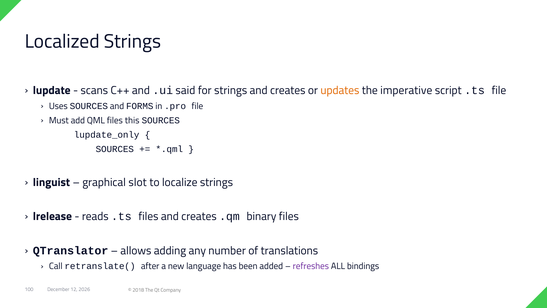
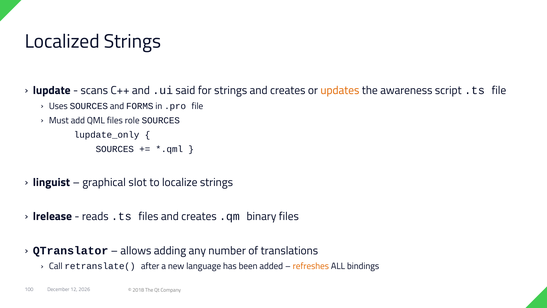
imperative: imperative -> awareness (406, 90)
this: this -> role (132, 120)
refreshes colour: purple -> orange (311, 266)
